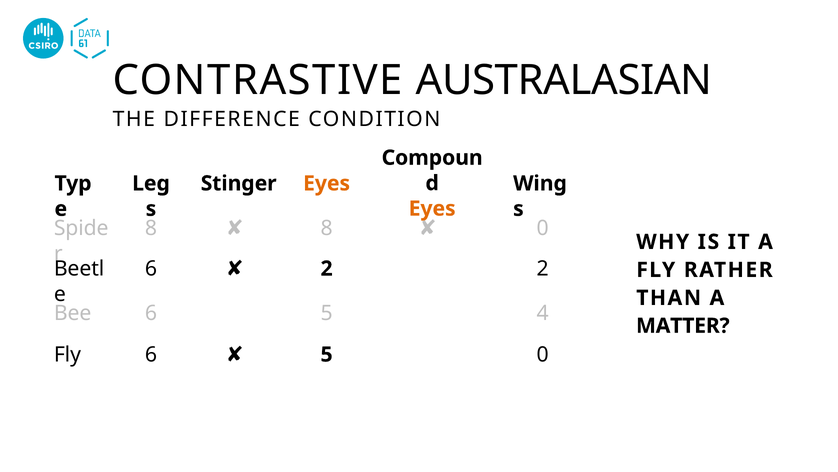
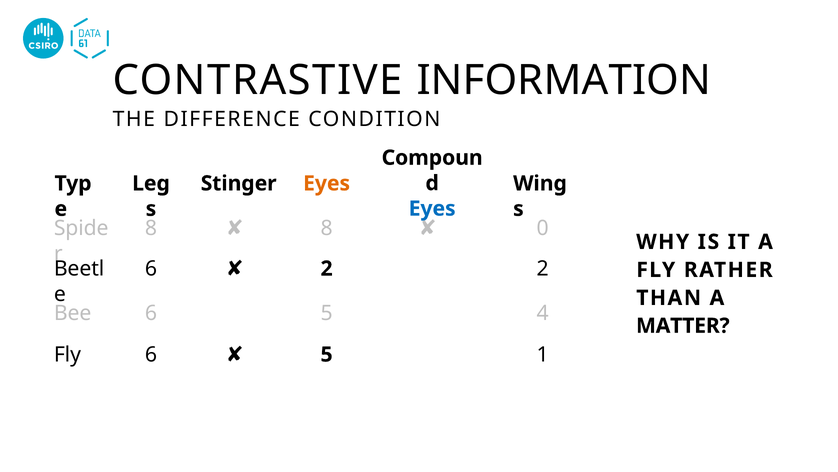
AUSTRALASIAN: AUSTRALASIAN -> INFORMATION (564, 80)
Eyes colour: orange -> blue (432, 208)
0: 0 -> 1 (543, 354)
